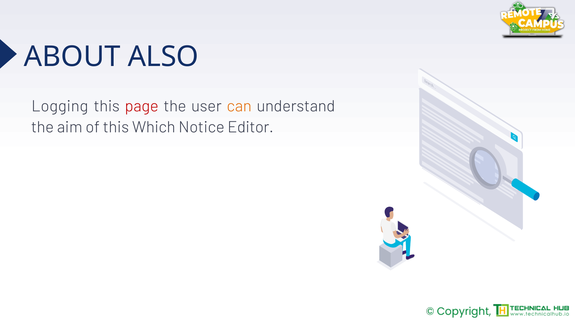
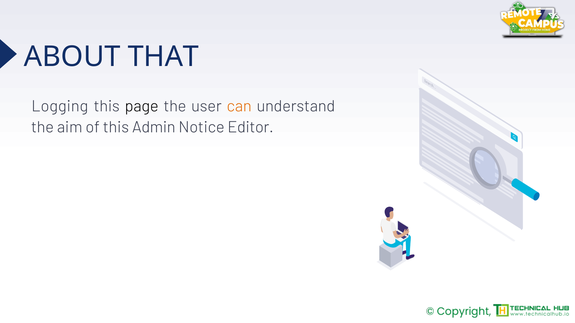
ALSO: ALSO -> THAT (163, 57)
page colour: red -> black (142, 106)
Which: Which -> Admin (154, 127)
